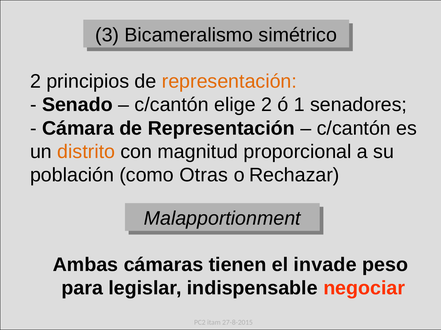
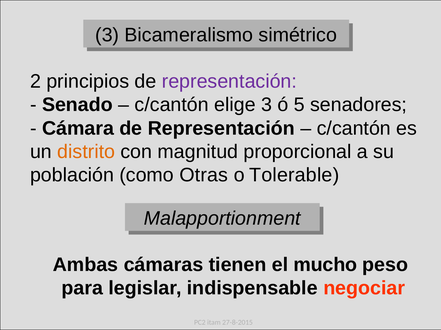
representación colour: orange -> purple (229, 81)
elige 2: 2 -> 3 (266, 105)
1: 1 -> 5 (299, 105)
Rechazar: Rechazar -> Tolerable (294, 176)
invade: invade -> mucho (325, 265)
